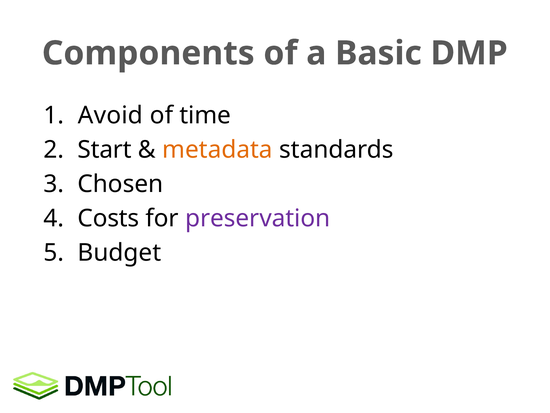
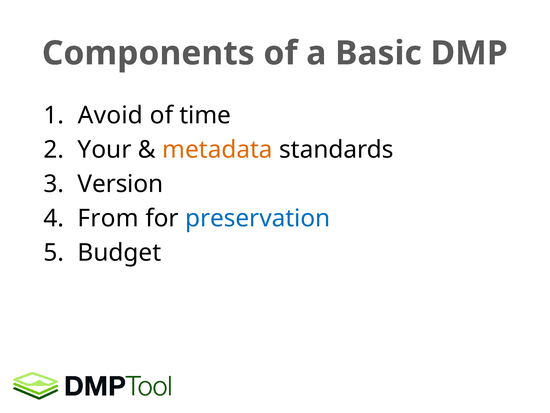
Start: Start -> Your (105, 150)
Chosen: Chosen -> Version (120, 184)
Costs: Costs -> From (108, 218)
preservation colour: purple -> blue (258, 218)
